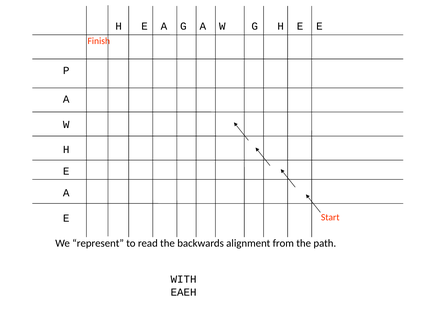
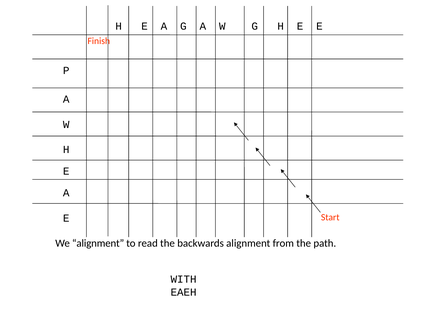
We represent: represent -> alignment (98, 243)
